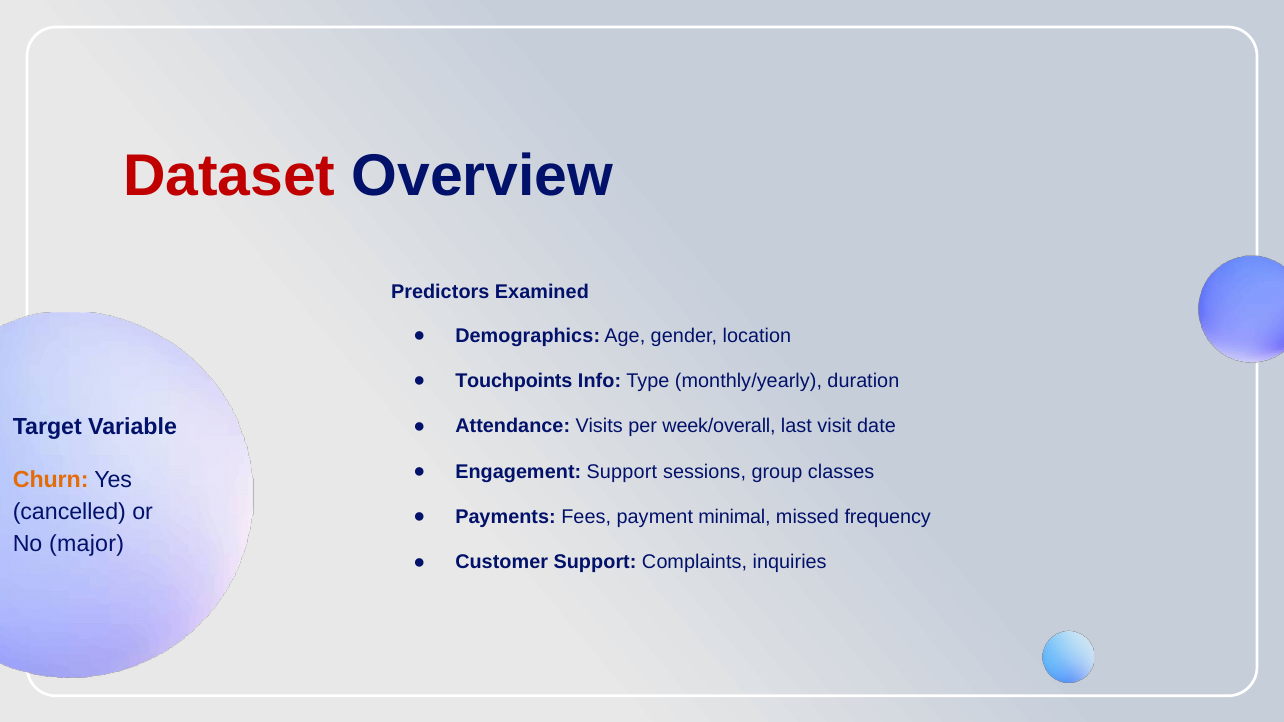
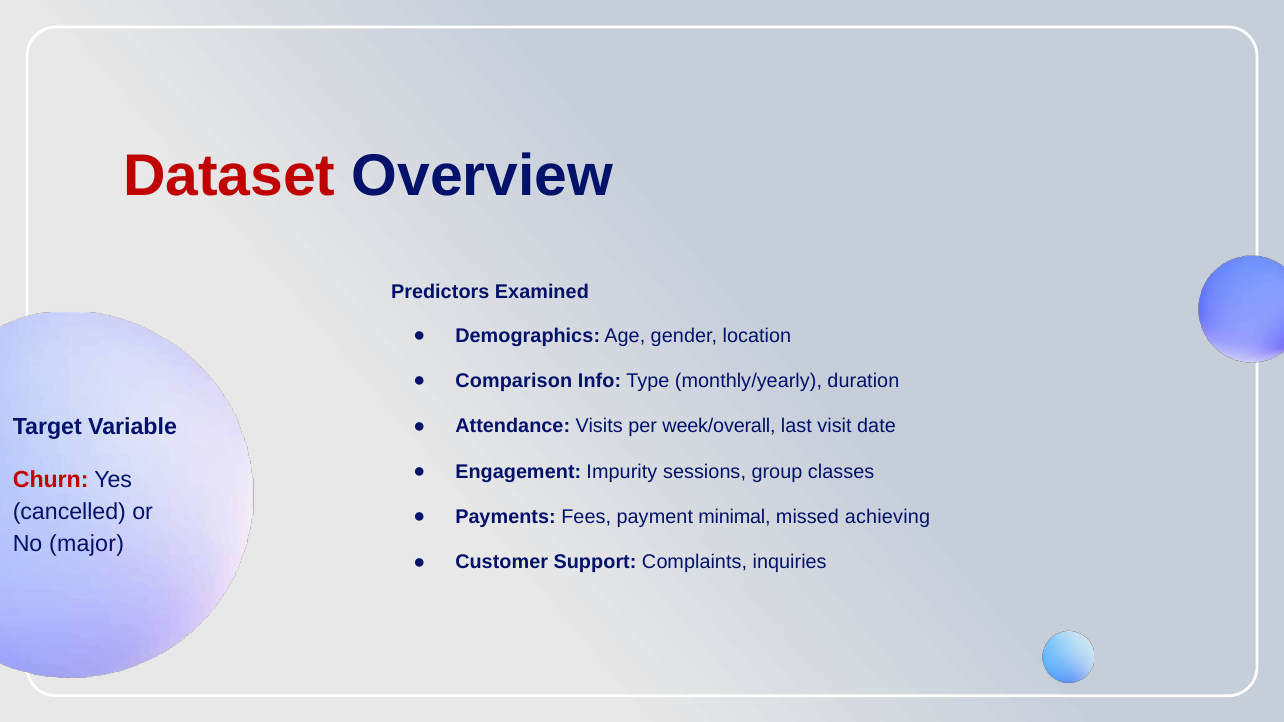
Touchpoints: Touchpoints -> Comparison (514, 381)
Engagement Support: Support -> Impurity (622, 472)
Churn colour: orange -> red (51, 480)
frequency: frequency -> achieving (887, 517)
